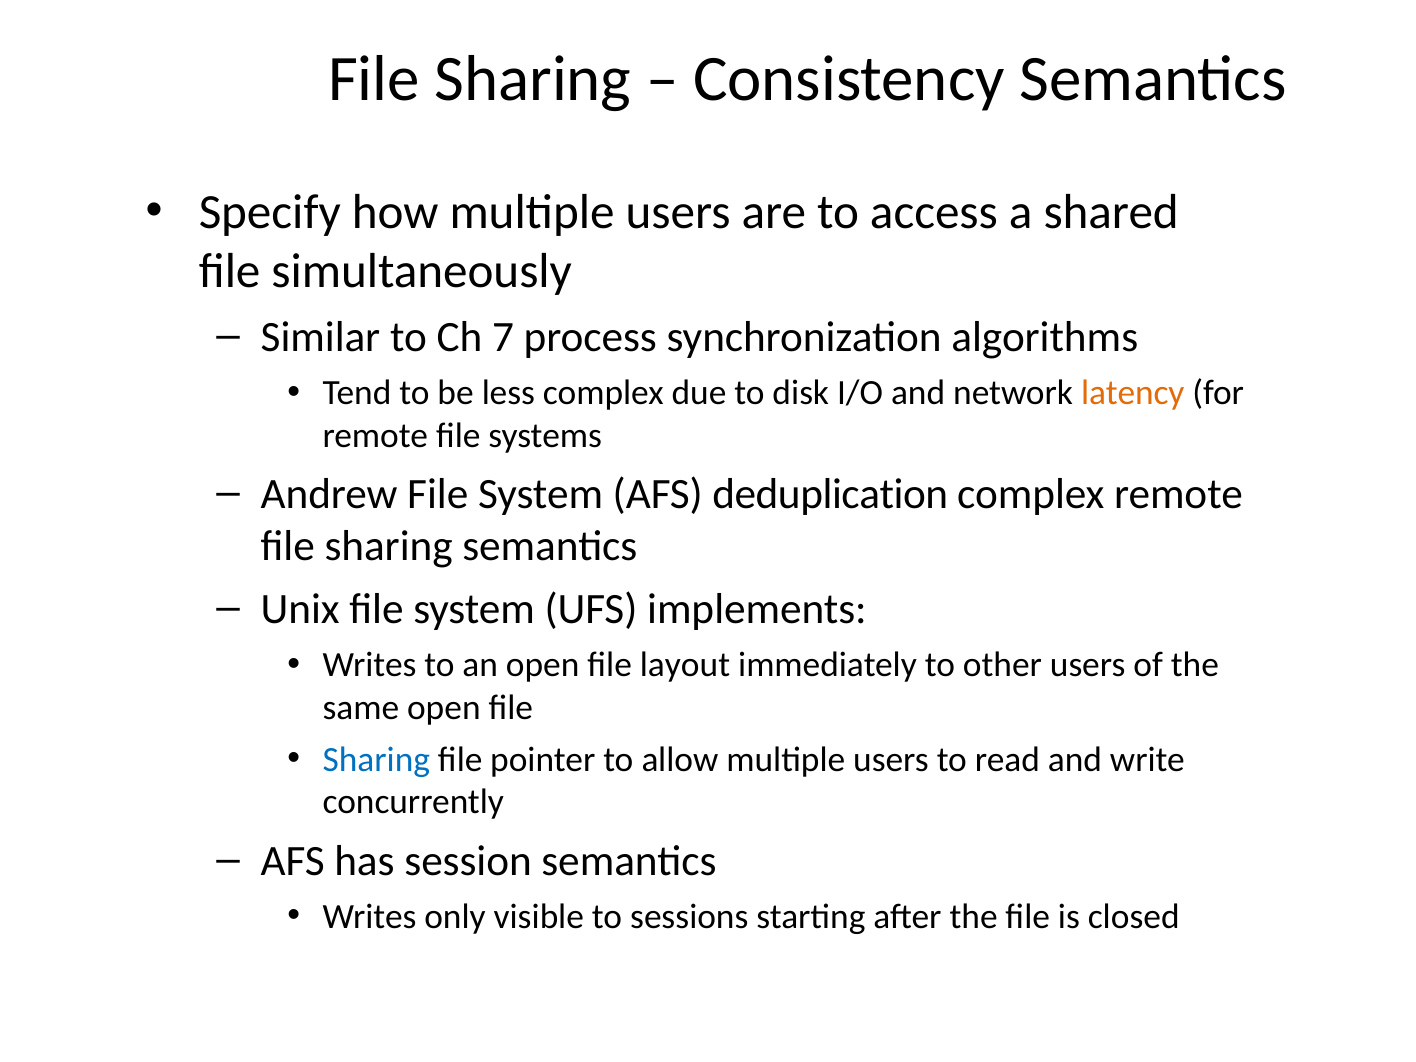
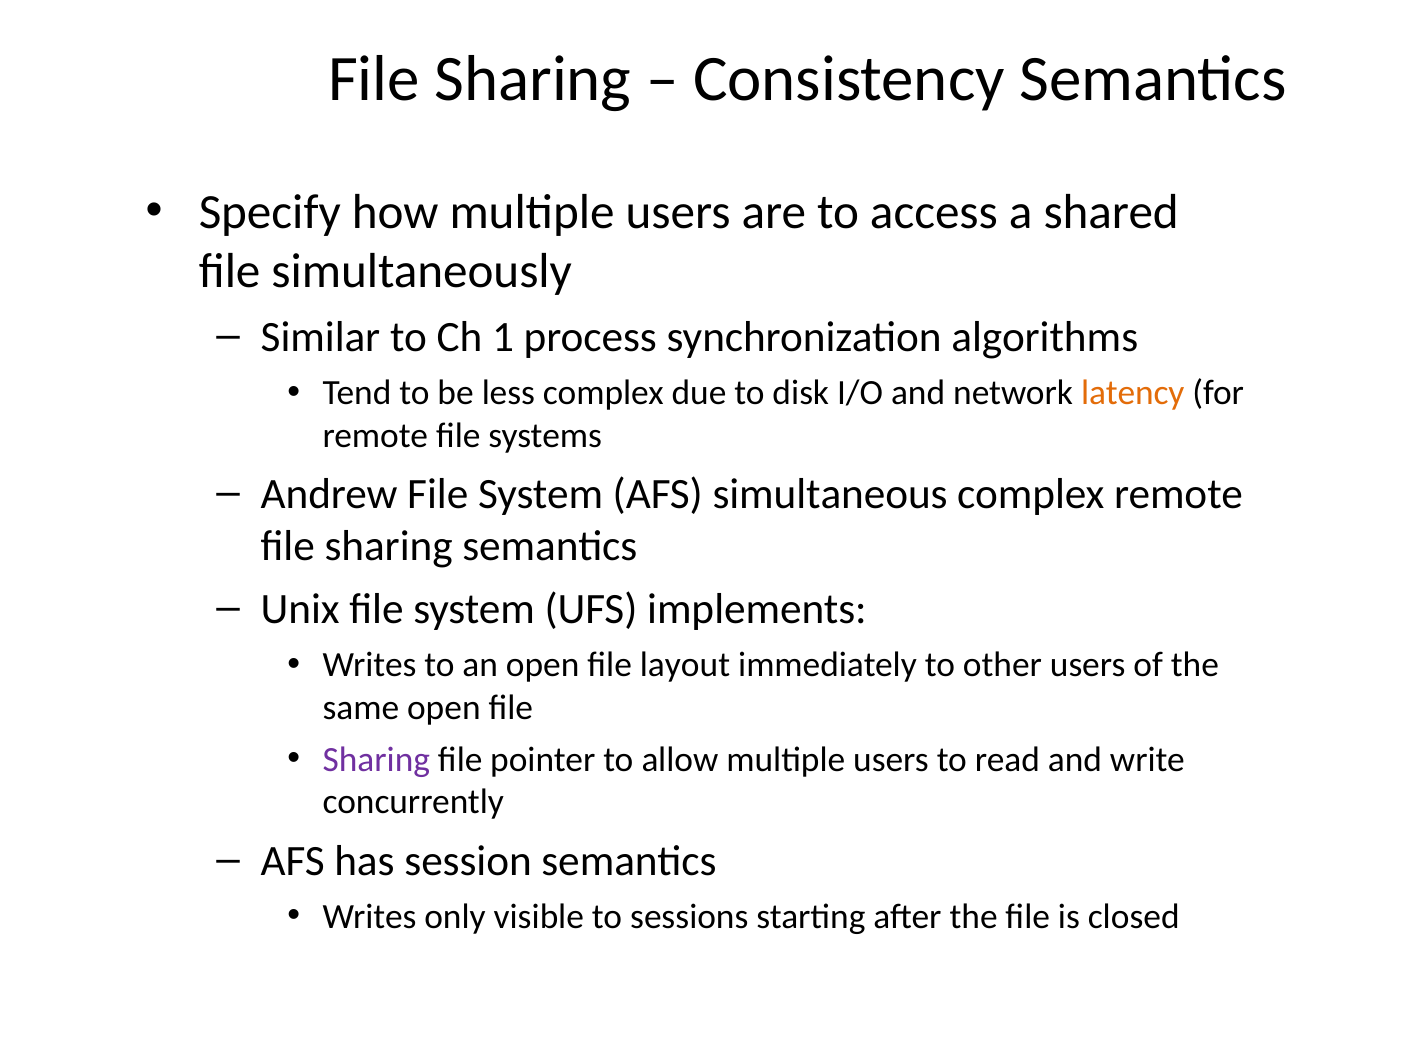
7: 7 -> 1 (503, 337)
deduplication: deduplication -> simultaneous (830, 494)
Sharing colour: blue -> purple (376, 759)
